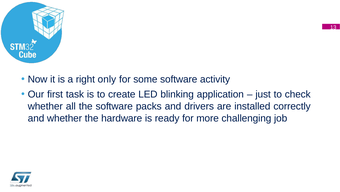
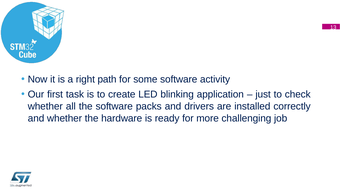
only: only -> path (107, 79)
